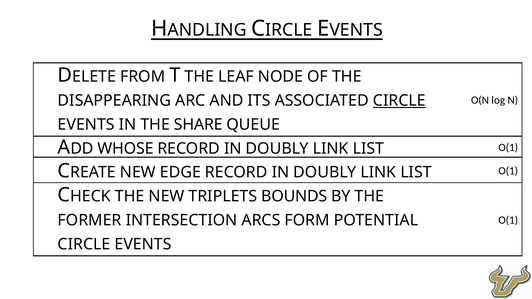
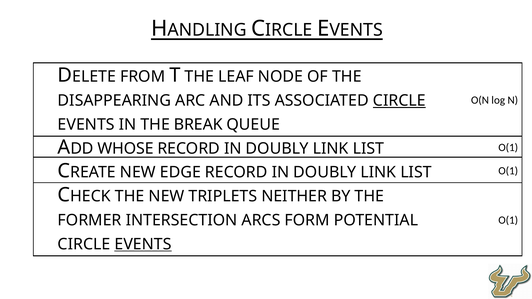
SHARE: SHARE -> BREAK (198, 125)
BOUNDS: BOUNDS -> NEITHER (294, 196)
EVENTS underline: none -> present (143, 244)
